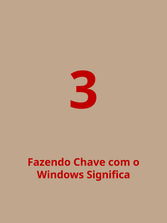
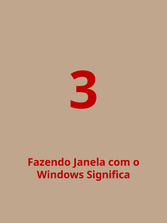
Chave: Chave -> Janela (89, 162)
